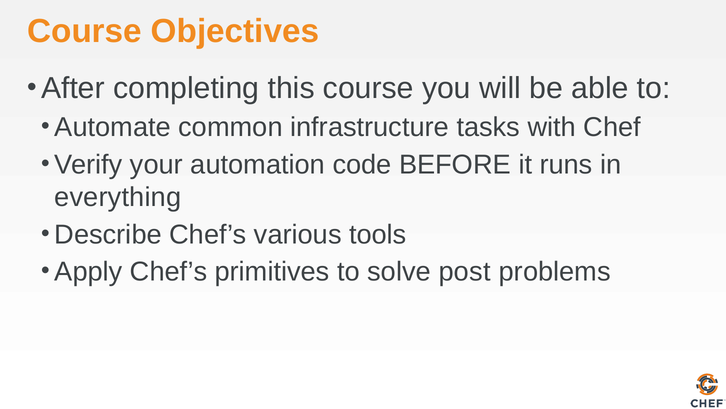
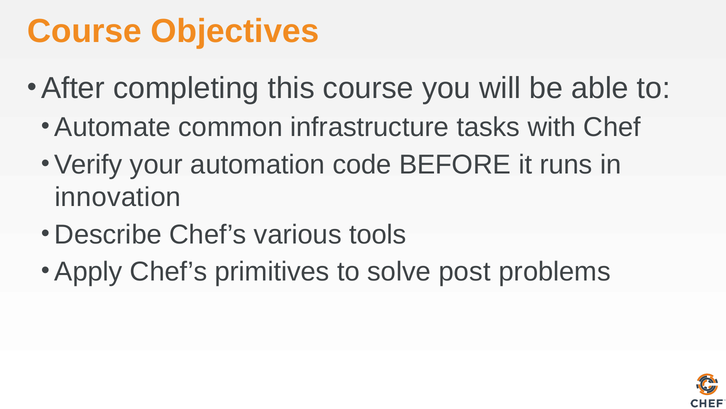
everything: everything -> innovation (118, 197)
